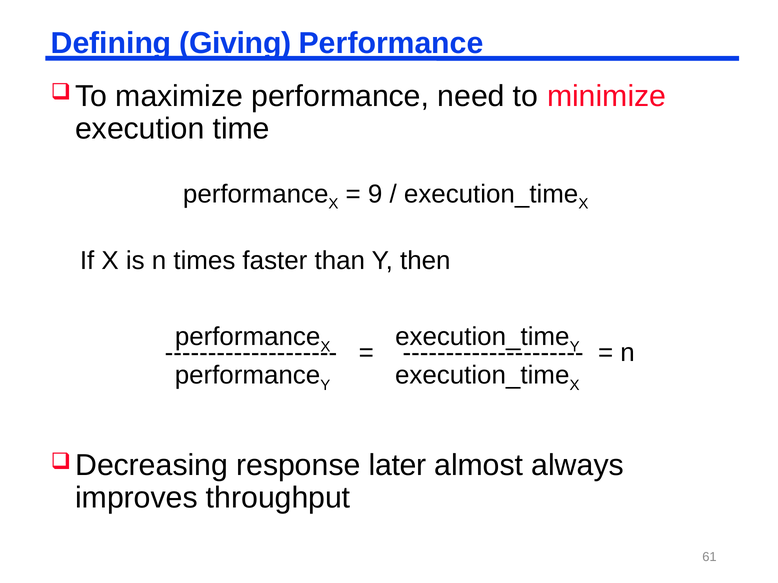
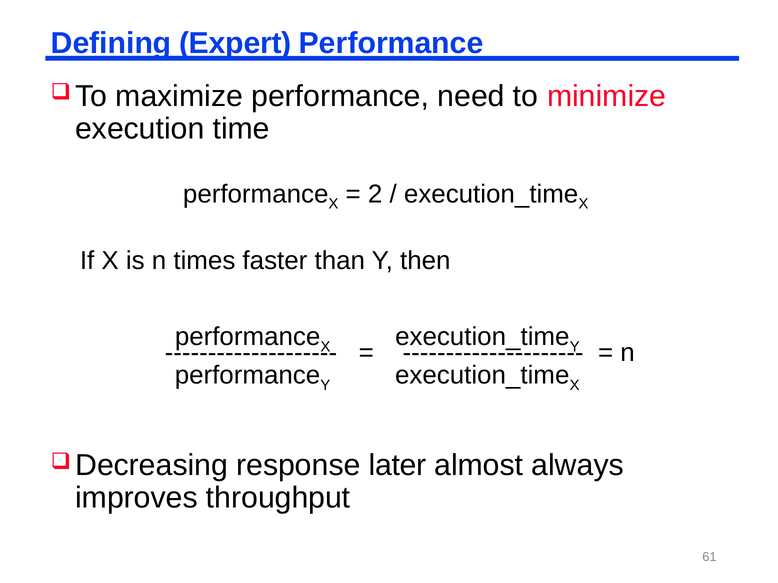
Giving: Giving -> Expert (235, 43)
9: 9 -> 2 (375, 194)
